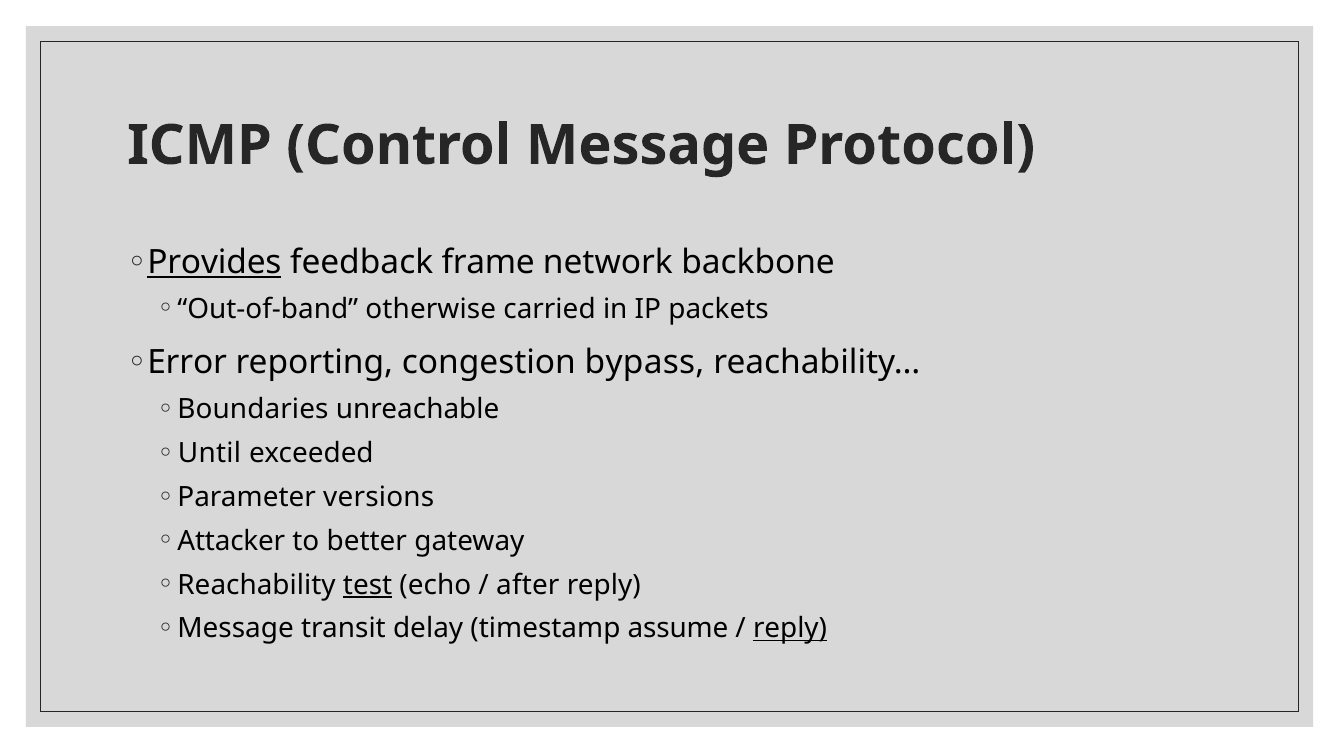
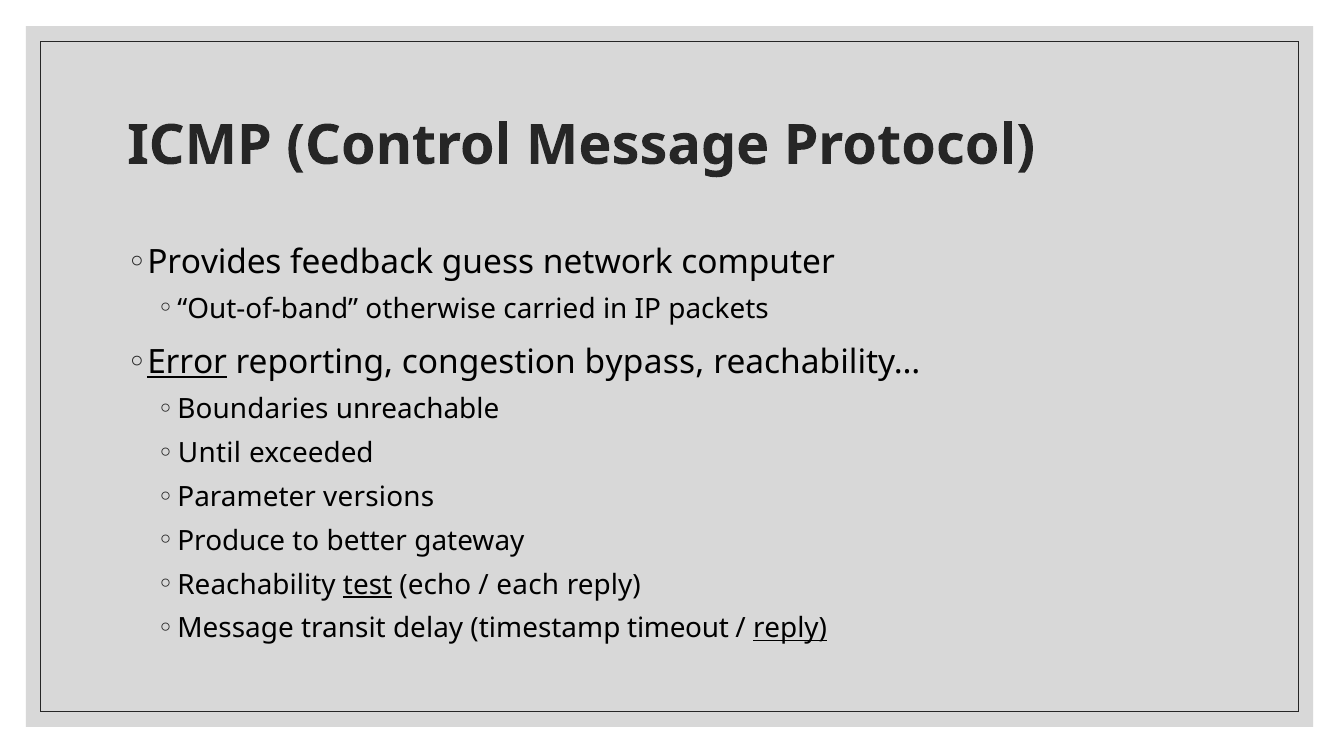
Provides underline: present -> none (214, 262)
frame: frame -> guess (488, 262)
backbone: backbone -> computer (758, 262)
Error underline: none -> present (187, 363)
Attacker: Attacker -> Produce (231, 541)
after: after -> each (528, 585)
assume: assume -> timeout (678, 629)
